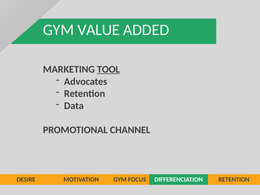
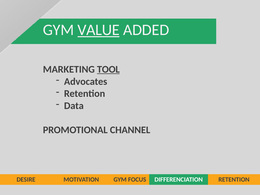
VALUE underline: none -> present (99, 30)
